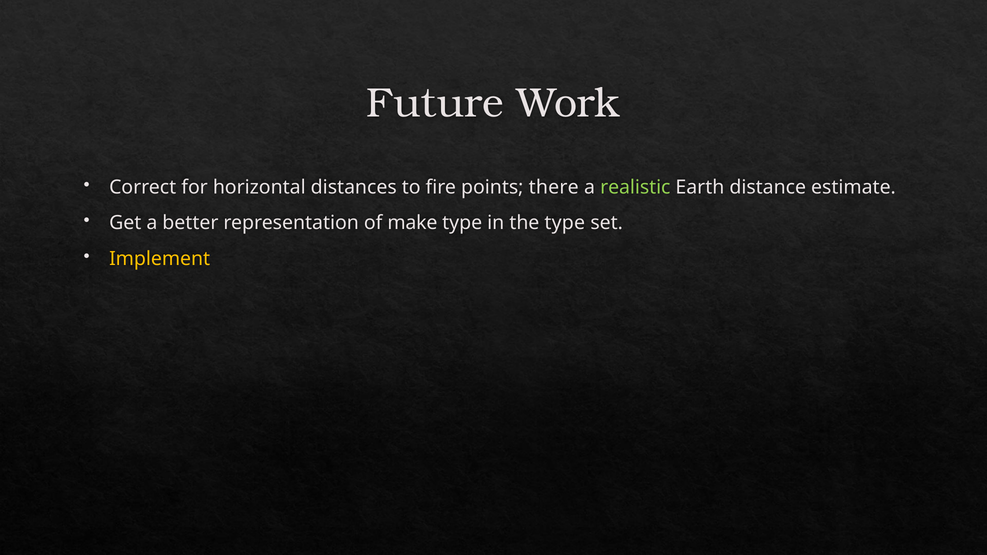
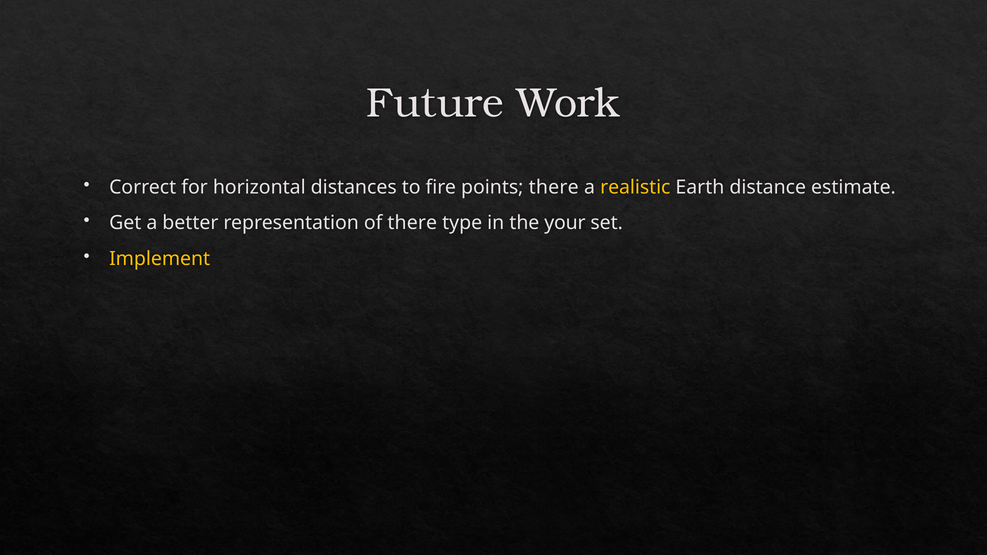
realistic colour: light green -> yellow (635, 187)
of make: make -> there (412, 223)
the type: type -> your (565, 223)
